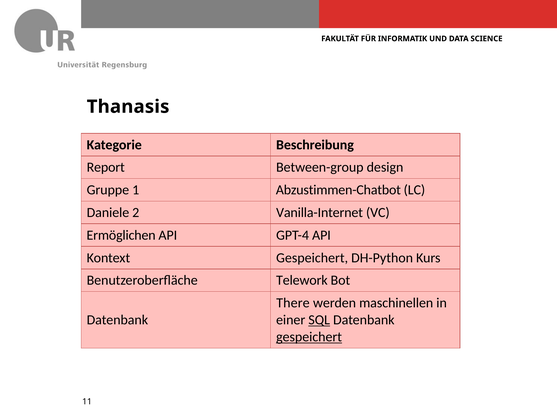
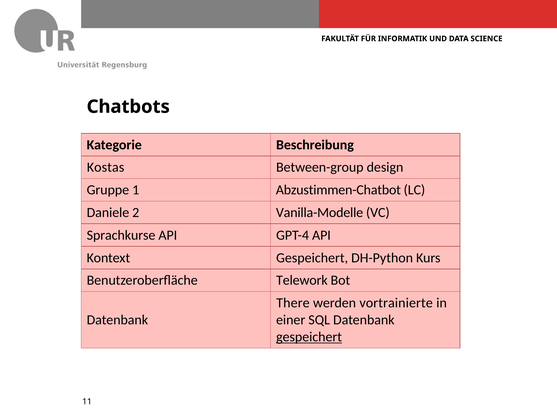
Thanasis: Thanasis -> Chatbots (128, 107)
Report: Report -> Kostas (106, 167)
Vanilla-Internet: Vanilla-Internet -> Vanilla-Modelle (320, 212)
Ermöglichen: Ermöglichen -> Sprachkurse (121, 235)
maschinellen: maschinellen -> vortrainierte (396, 303)
SQL underline: present -> none (319, 320)
